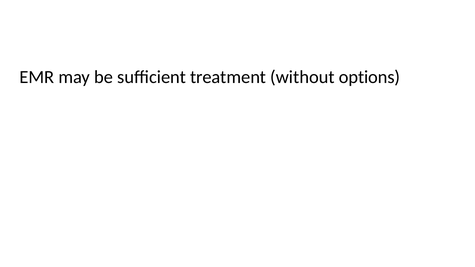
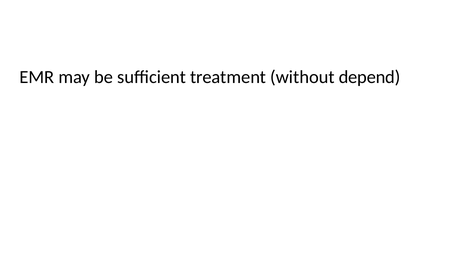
options: options -> depend (370, 77)
